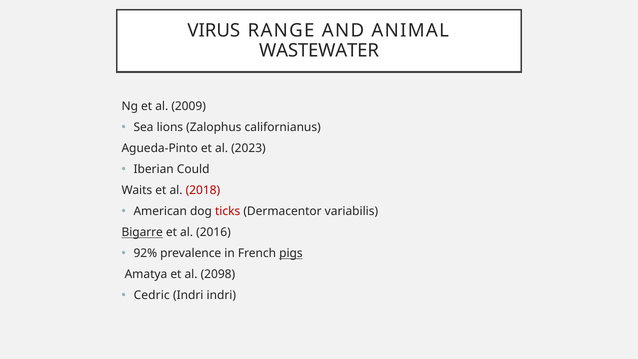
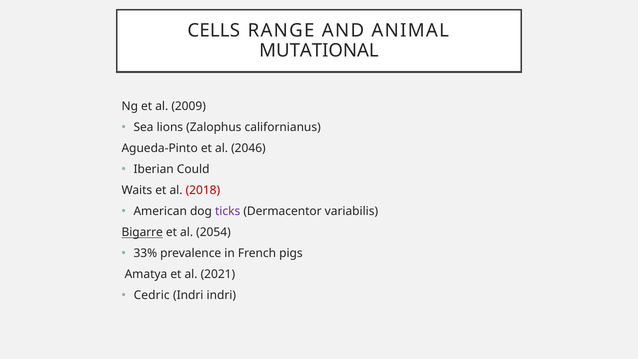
VIRUS: VIRUS -> CELLS (214, 31)
WASTEWATER: WASTEWATER -> MUTATIONAL (319, 51)
2023: 2023 -> 2046 (248, 148)
ticks colour: red -> purple (228, 211)
2016: 2016 -> 2054 (213, 232)
92%: 92% -> 33% (145, 253)
pigs underline: present -> none (291, 253)
2098: 2098 -> 2021 (218, 274)
